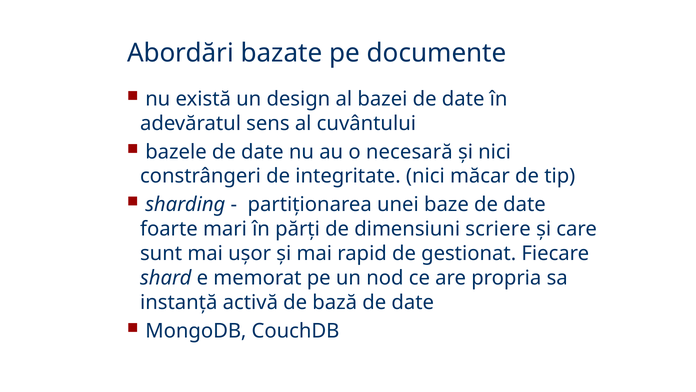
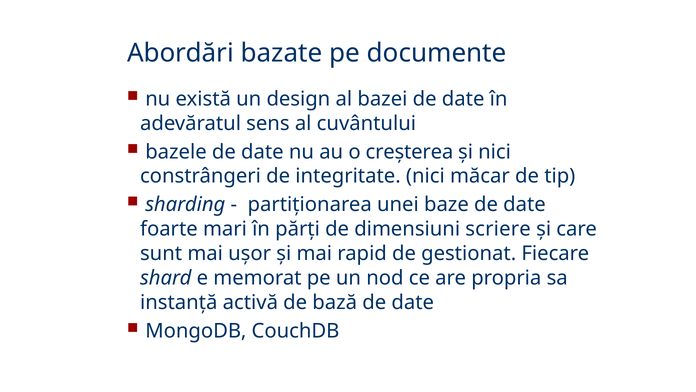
necesară: necesară -> creșterea (409, 152)
